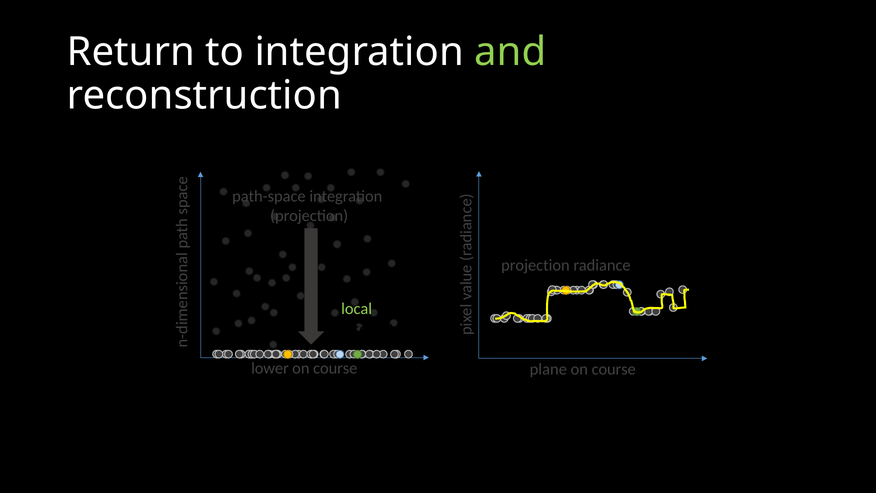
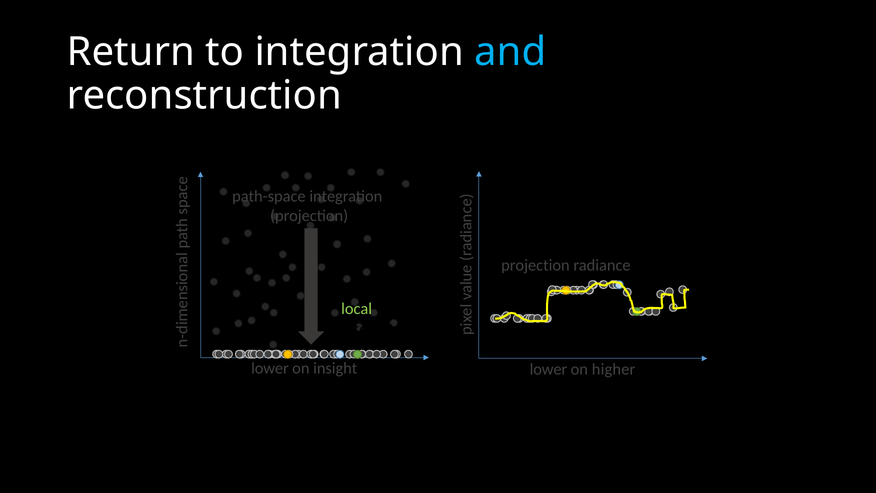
and colour: light green -> light blue (510, 52)
course: course -> insight (335, 368)
plane: plane -> lower (548, 369)
course: course -> higher (614, 369)
